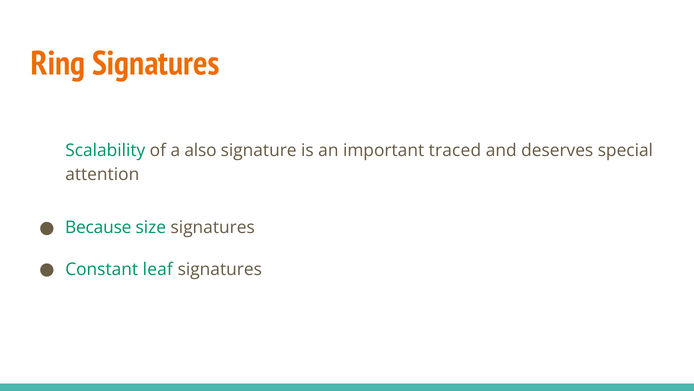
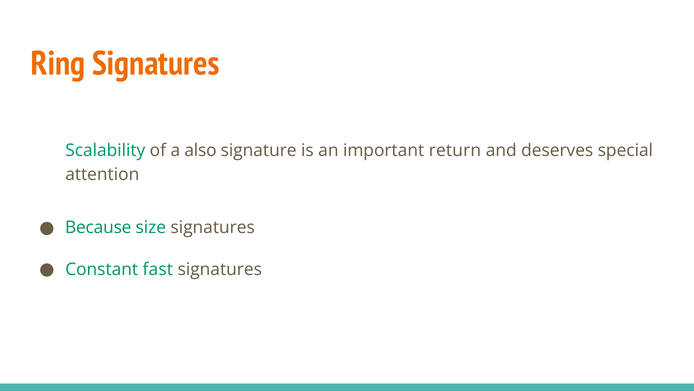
traced: traced -> return (455, 150)
leaf: leaf -> fast (158, 269)
